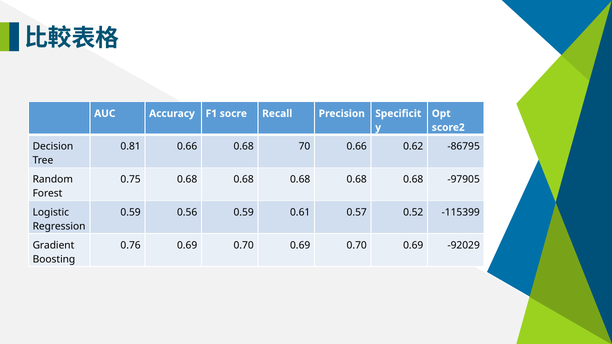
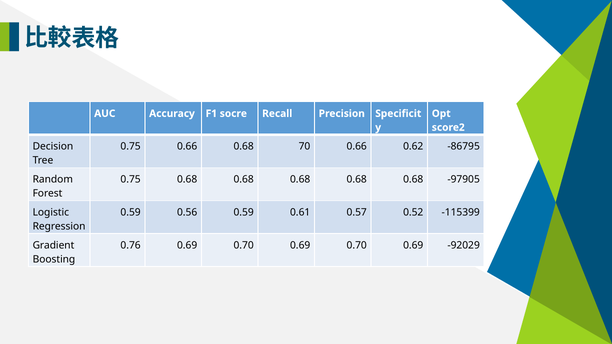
0.81: 0.81 -> 0.75 (131, 147)
